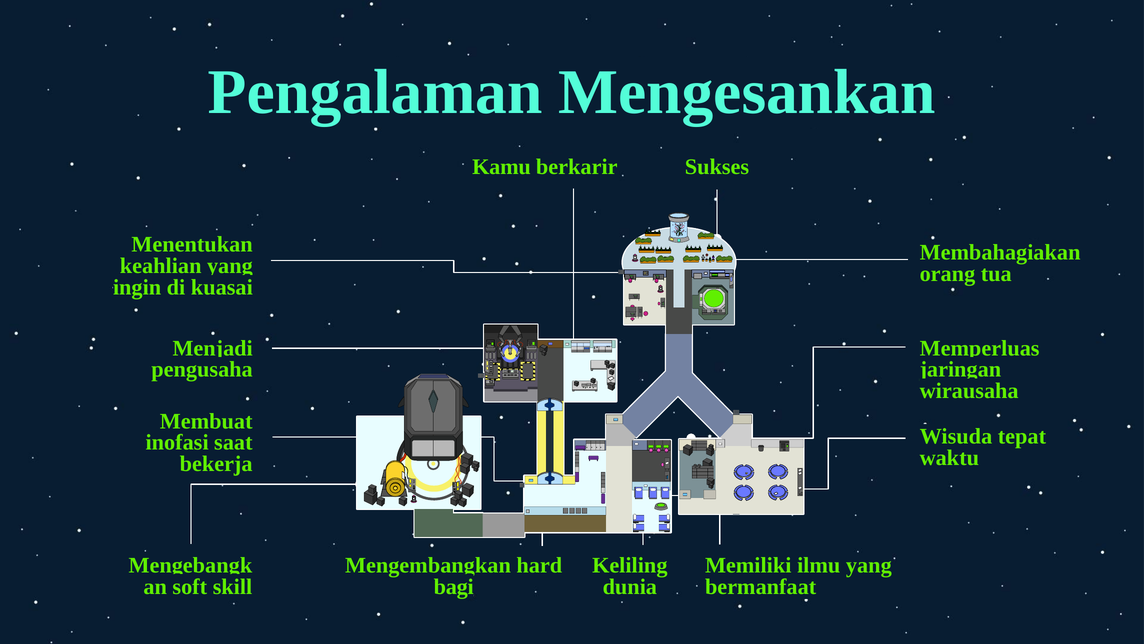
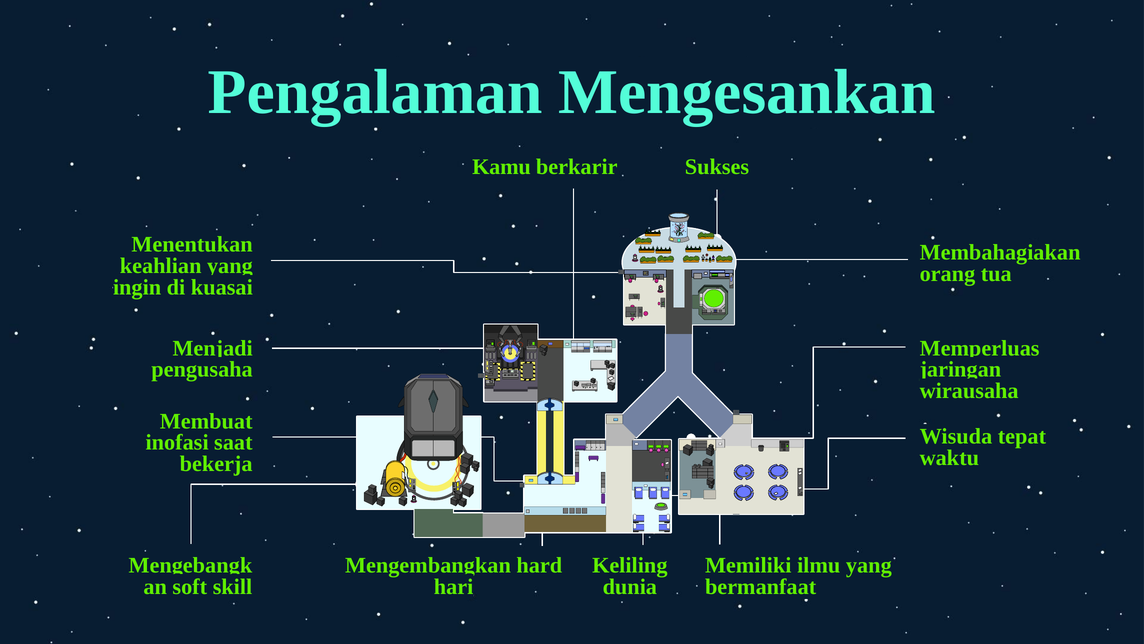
bagi: bagi -> hari (454, 586)
